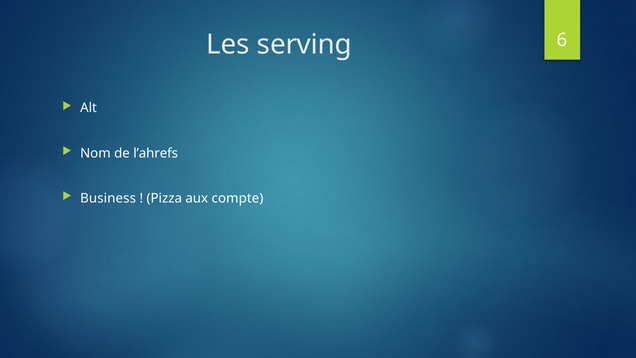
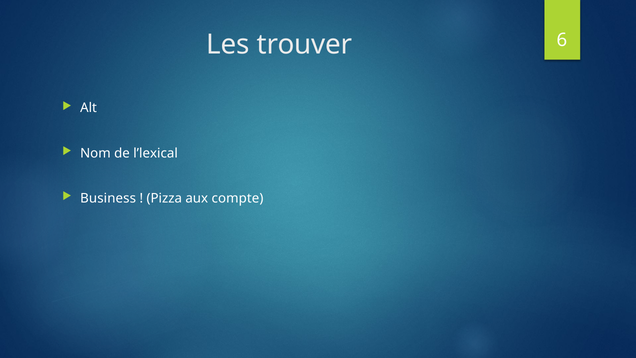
serving: serving -> trouver (305, 45)
l’ahrefs: l’ahrefs -> l’lexical (156, 153)
